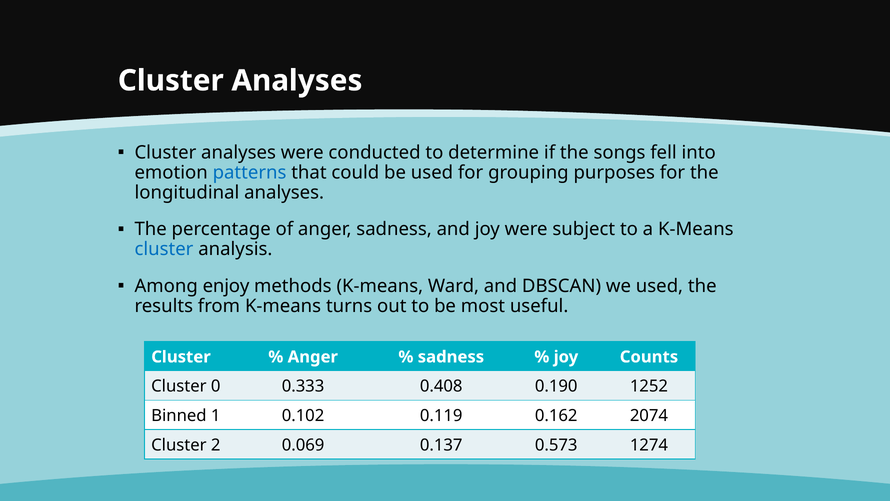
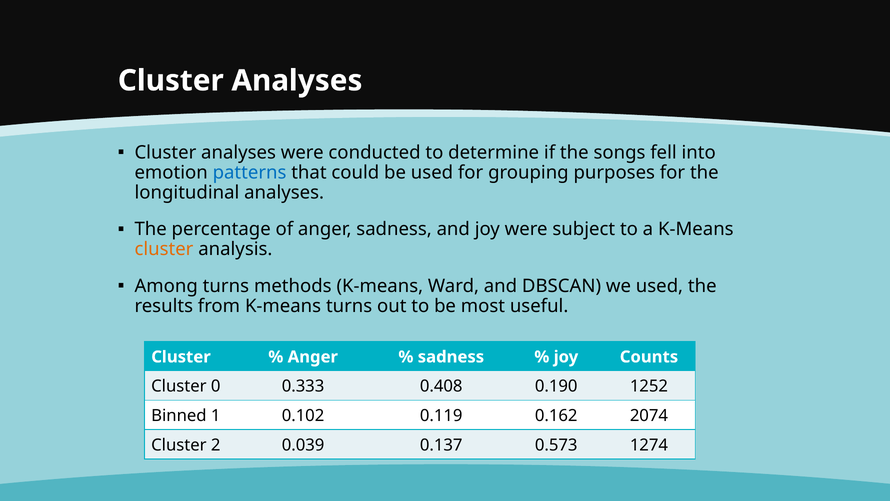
cluster colour: blue -> orange (164, 249)
Among enjoy: enjoy -> turns (226, 286)
0.069: 0.069 -> 0.039 (303, 445)
